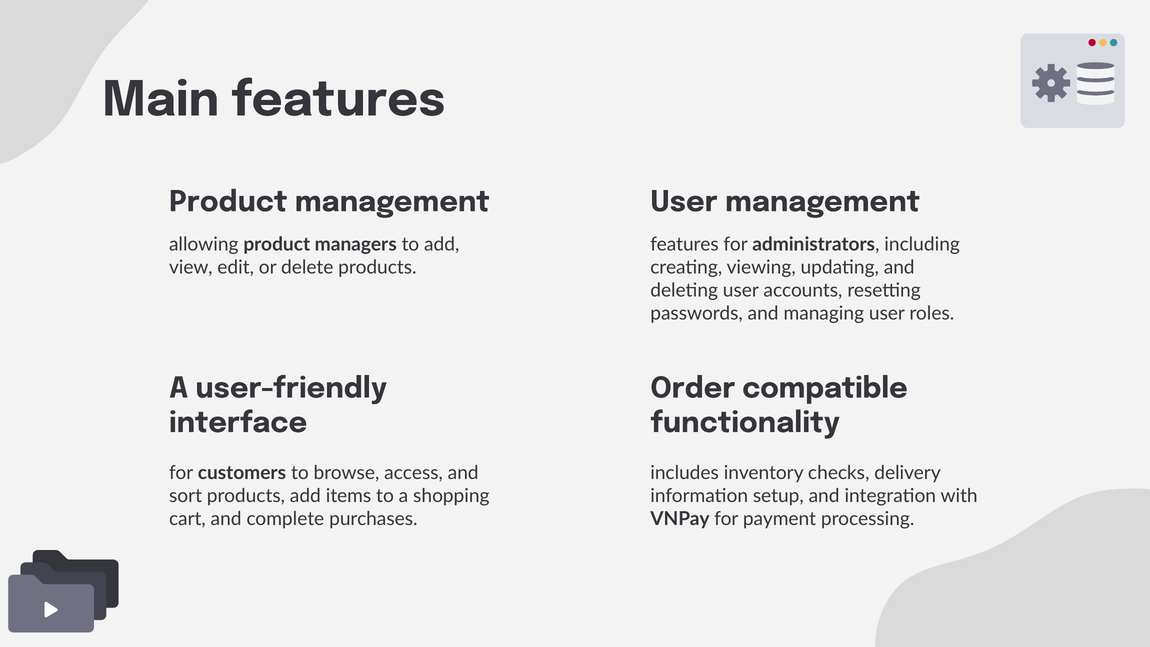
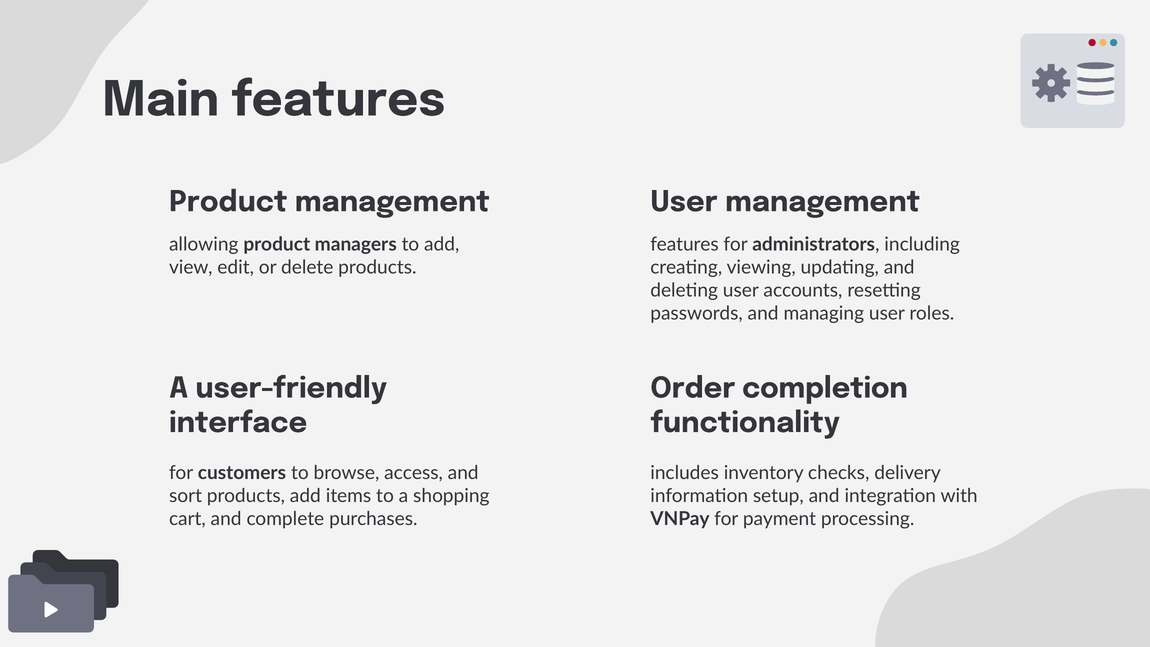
compatible: compatible -> completion (825, 388)
